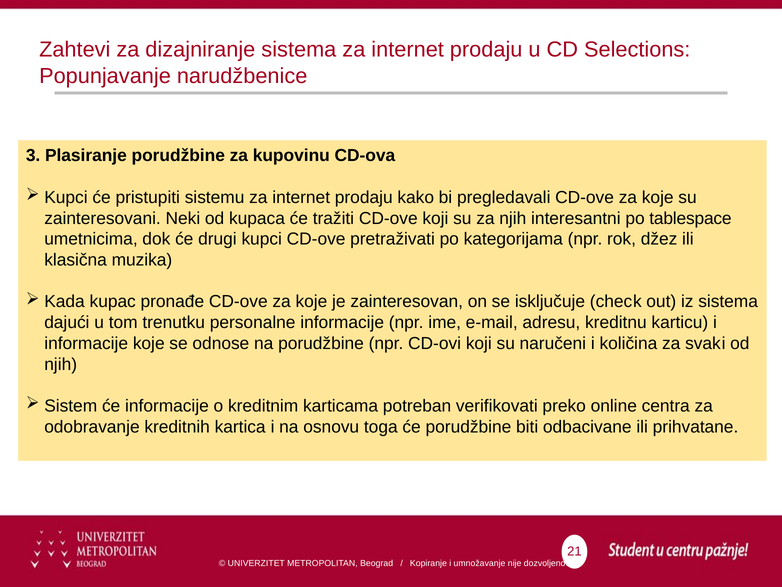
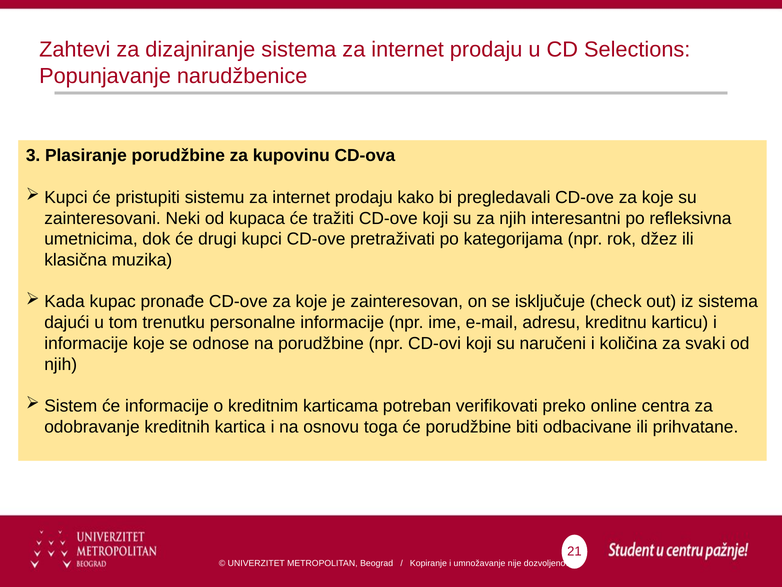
tablespace: tablespace -> refleksivna (690, 218)
